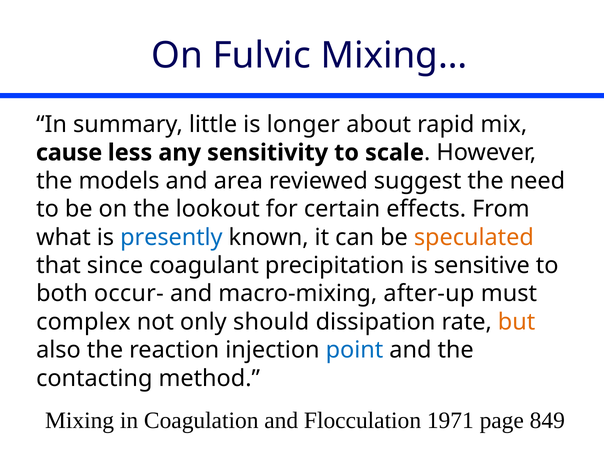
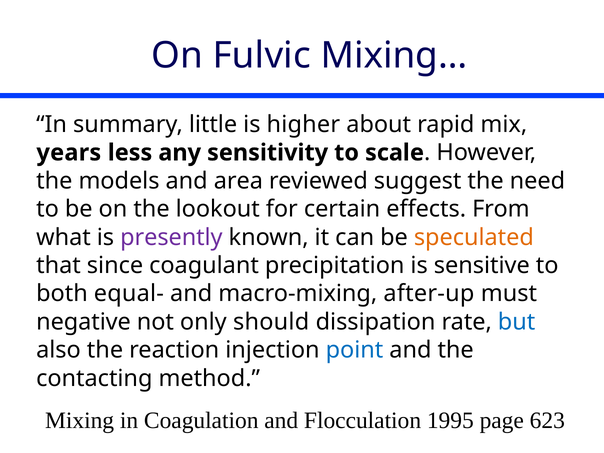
longer: longer -> higher (303, 124)
cause: cause -> years (69, 153)
presently colour: blue -> purple (171, 237)
occur-: occur- -> equal- (129, 294)
complex: complex -> negative (84, 322)
but colour: orange -> blue (517, 322)
1971: 1971 -> 1995 (450, 420)
849: 849 -> 623 (547, 420)
